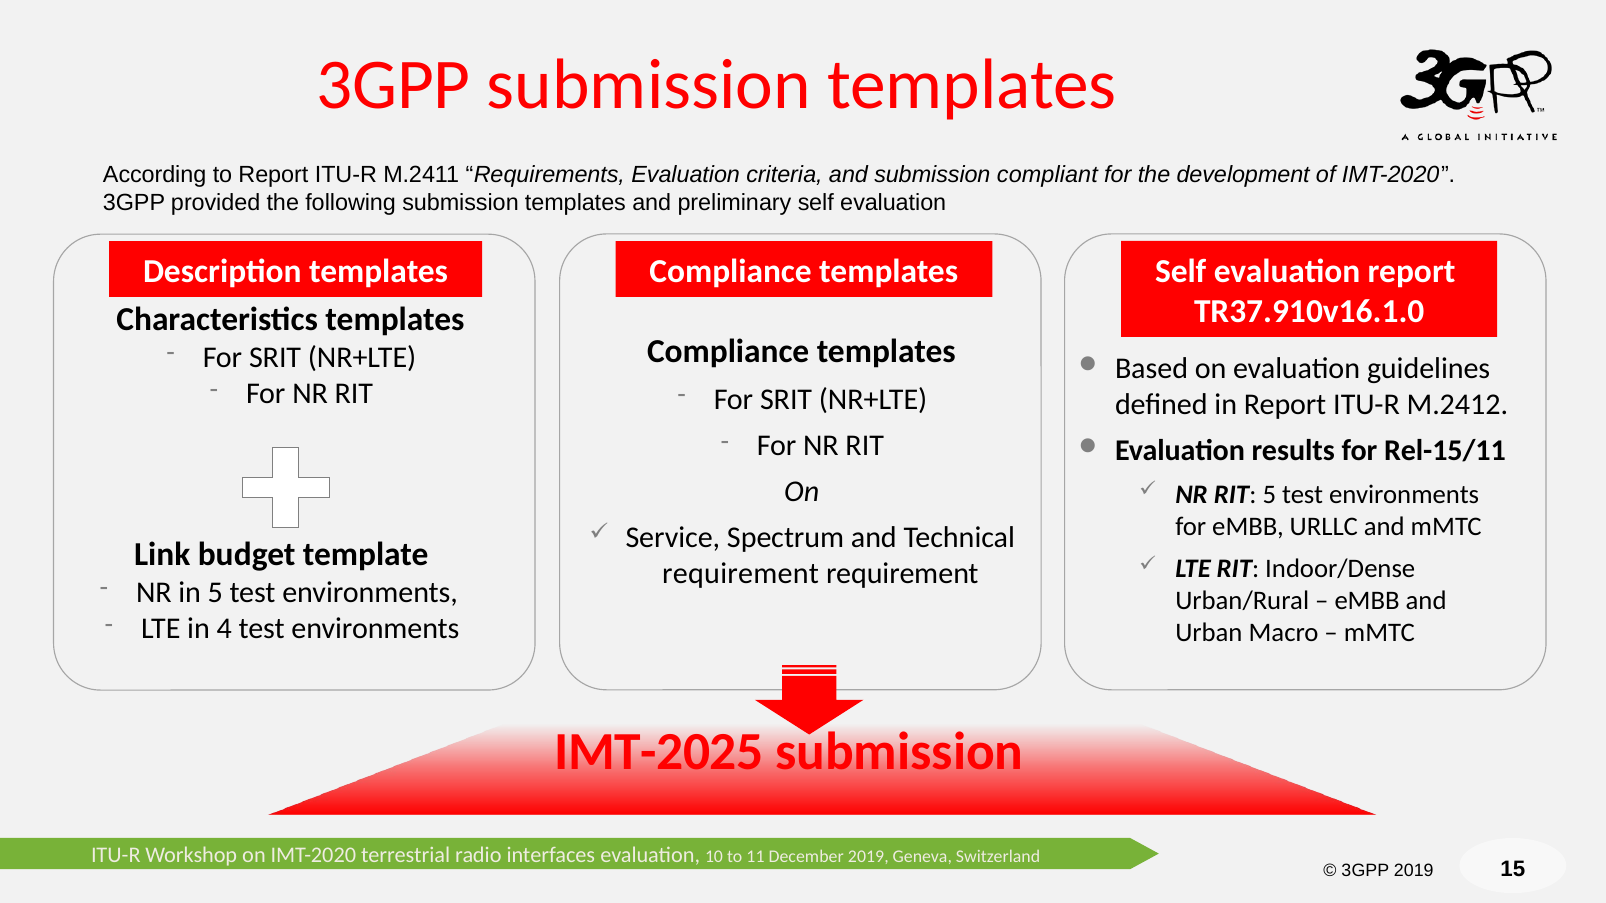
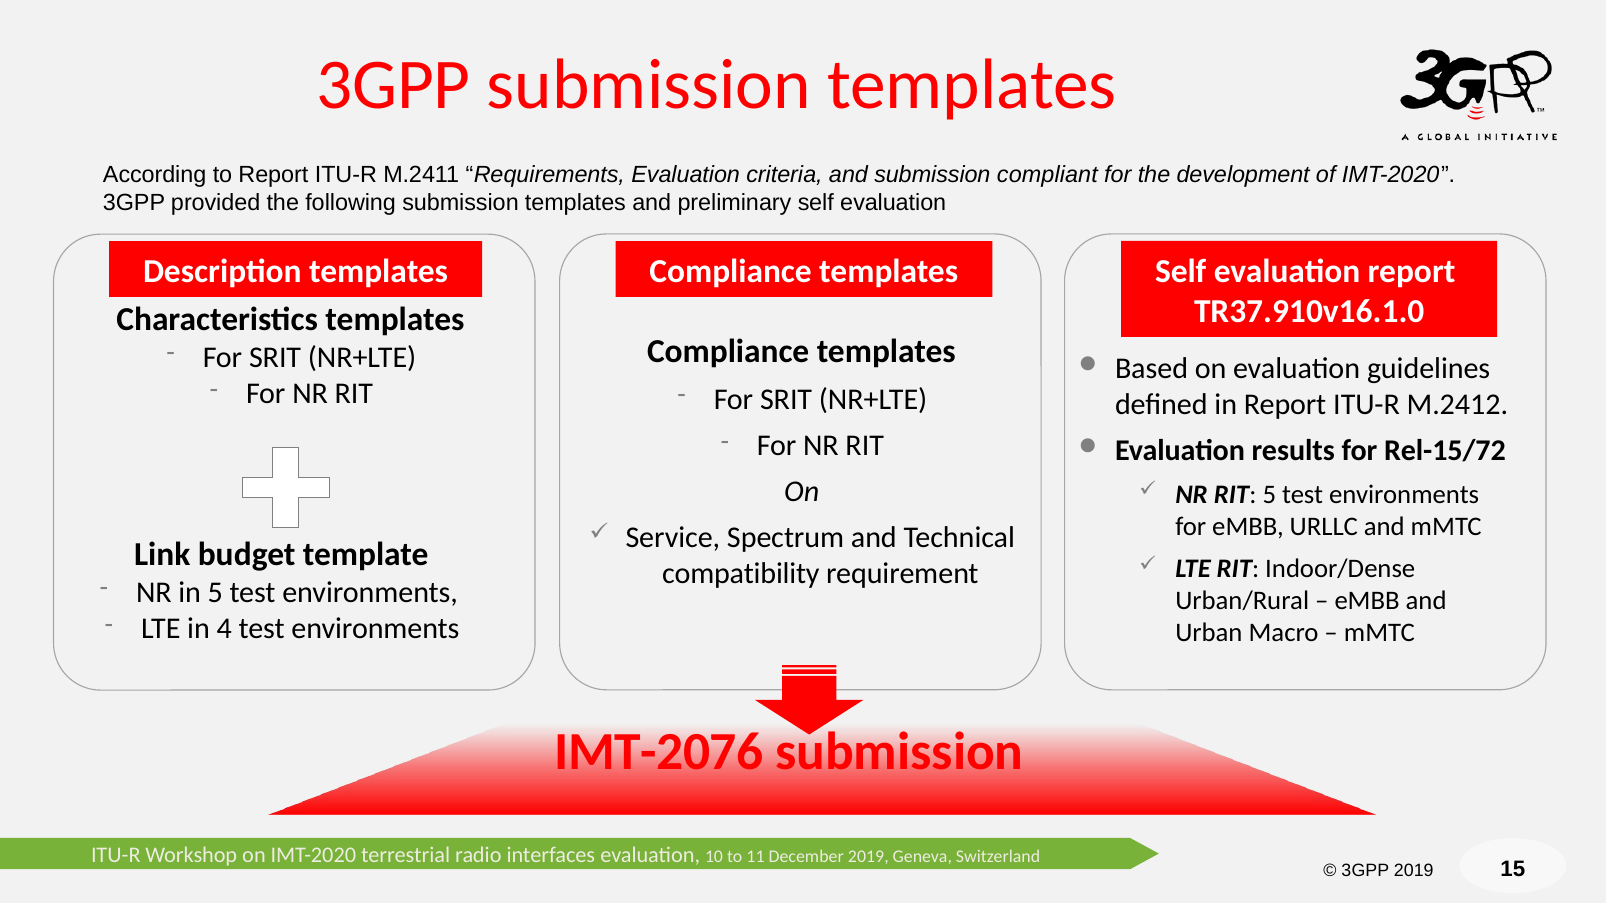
Rel-15/11: Rel-15/11 -> Rel-15/72 (1445, 451)
requirement: requirement -> compatibility (741, 574)
IMT-2025: IMT-2025 -> IMT-2076 (659, 752)
